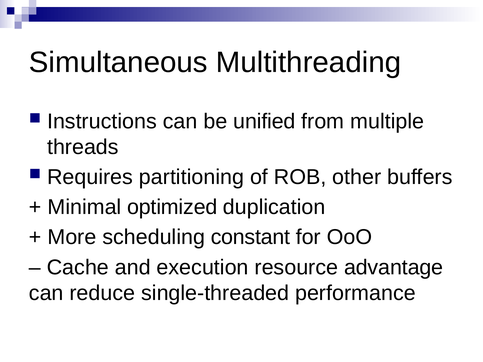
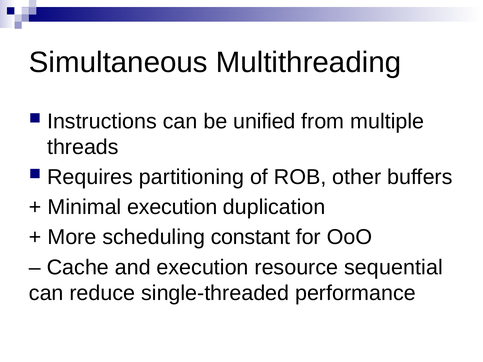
Minimal optimized: optimized -> execution (172, 207)
advantage: advantage -> sequential (394, 267)
